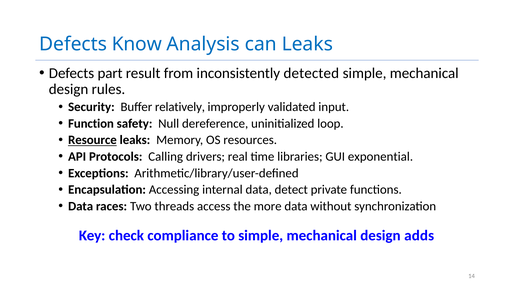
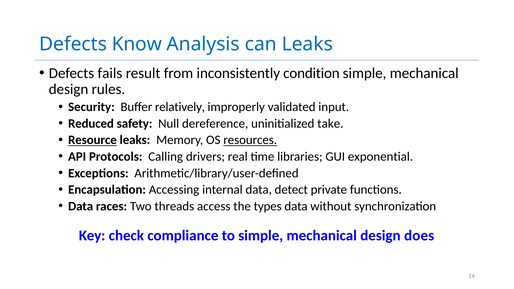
part: part -> fails (110, 73)
detected: detected -> condition (311, 73)
Function: Function -> Reduced (91, 124)
loop: loop -> take (330, 124)
resources underline: none -> present (250, 140)
more: more -> types (268, 206)
adds: adds -> does (419, 236)
